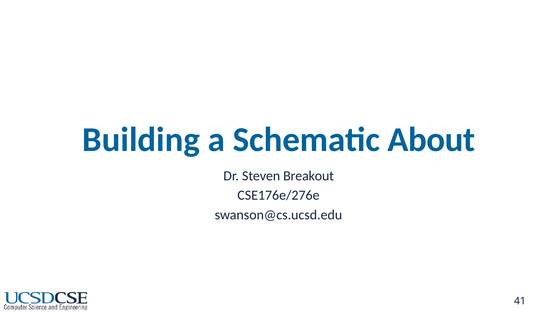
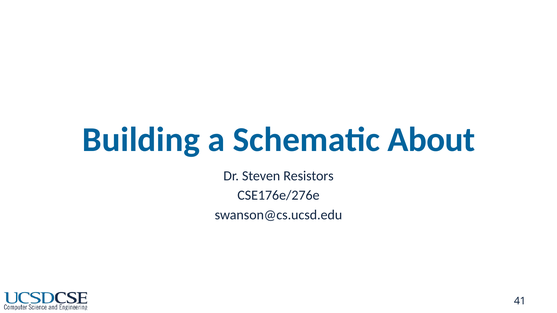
Breakout: Breakout -> Resistors (308, 176)
